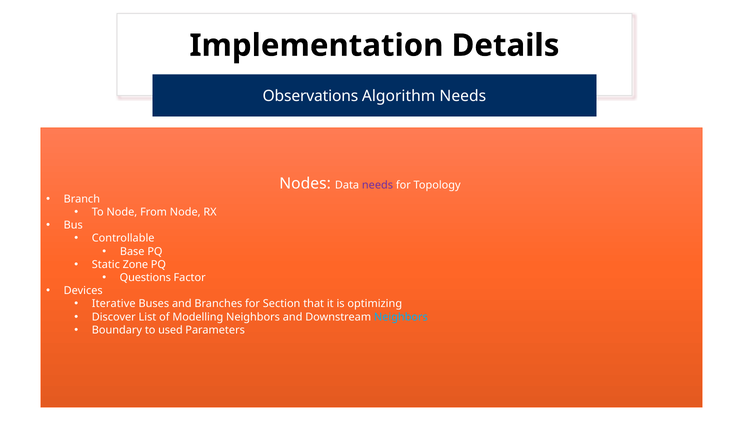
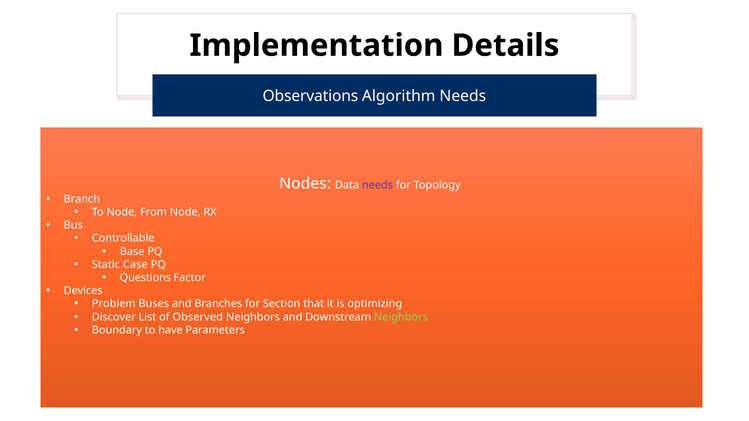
Zone: Zone -> Case (135, 265)
Iterative: Iterative -> Problem (114, 304)
Modelling: Modelling -> Observed (198, 317)
Neighbors colour: light blue -> light green (401, 317)
used: used -> have (170, 330)
